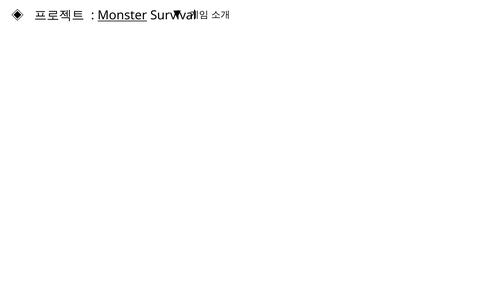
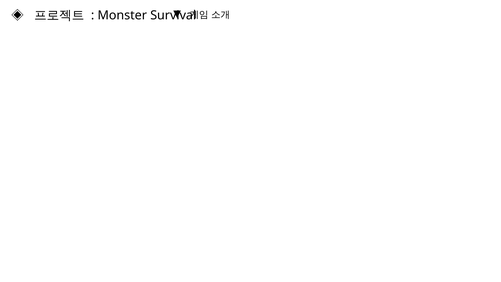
Monster underline: present -> none (122, 15)
